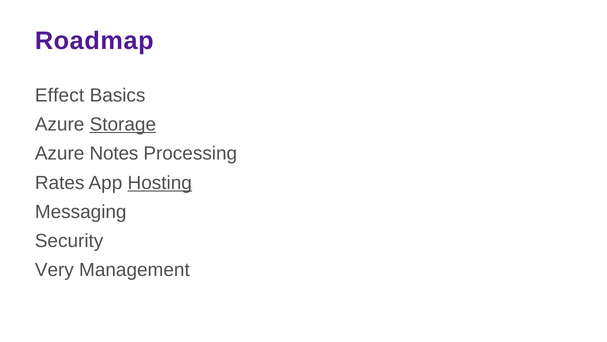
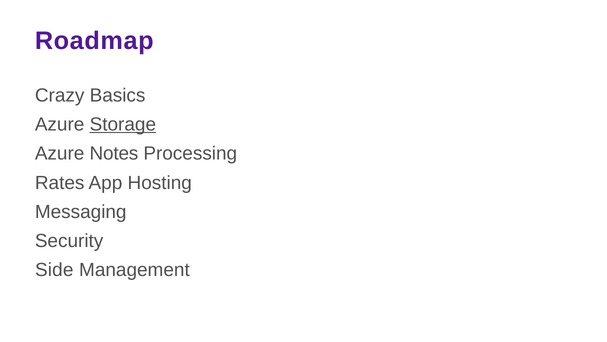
Effect: Effect -> Crazy (60, 95)
Hosting underline: present -> none (160, 182)
Very: Very -> Side (54, 270)
